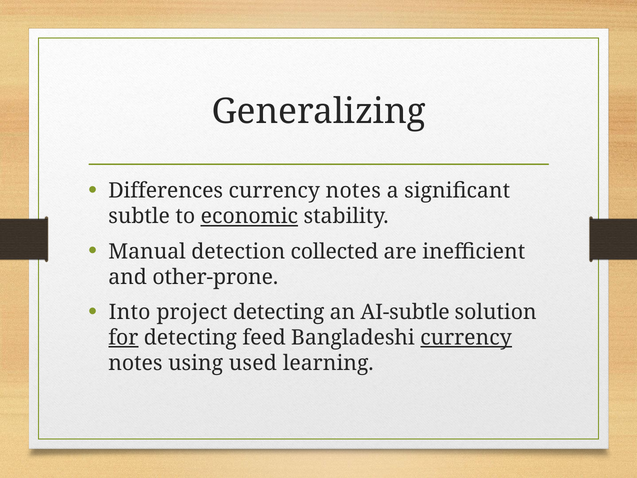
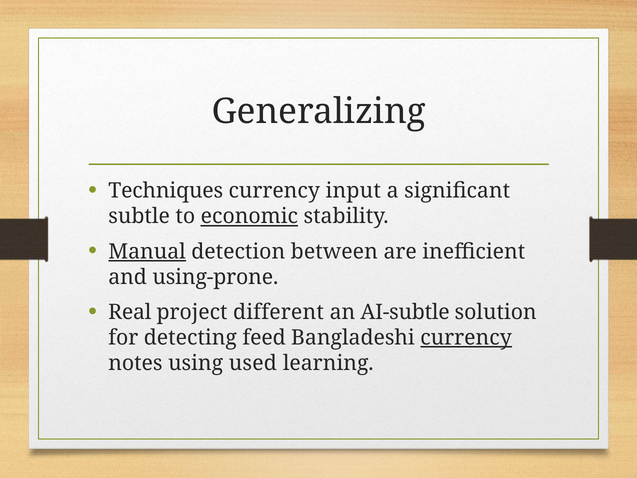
Differences: Differences -> Techniques (166, 191)
notes: notes -> input (353, 191)
Manual underline: none -> present (147, 251)
collected: collected -> between (334, 251)
other-prone: other-prone -> using-prone (215, 277)
Into: Into -> Real (130, 312)
project detecting: detecting -> different (278, 312)
for underline: present -> none (123, 337)
